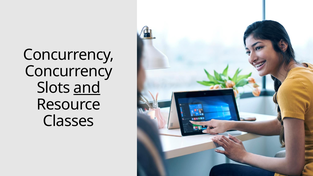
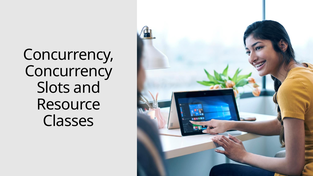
and underline: present -> none (87, 88)
